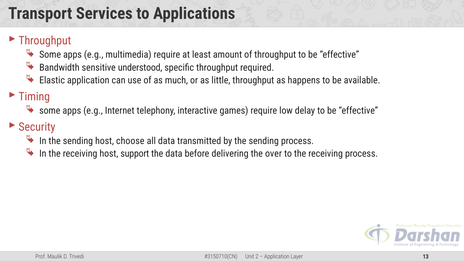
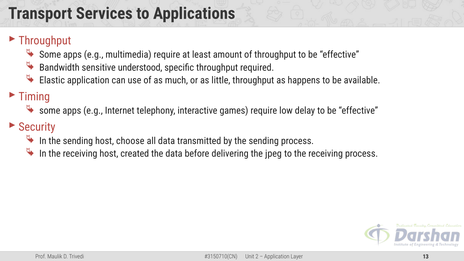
support: support -> created (135, 154)
over: over -> jpeg (274, 154)
